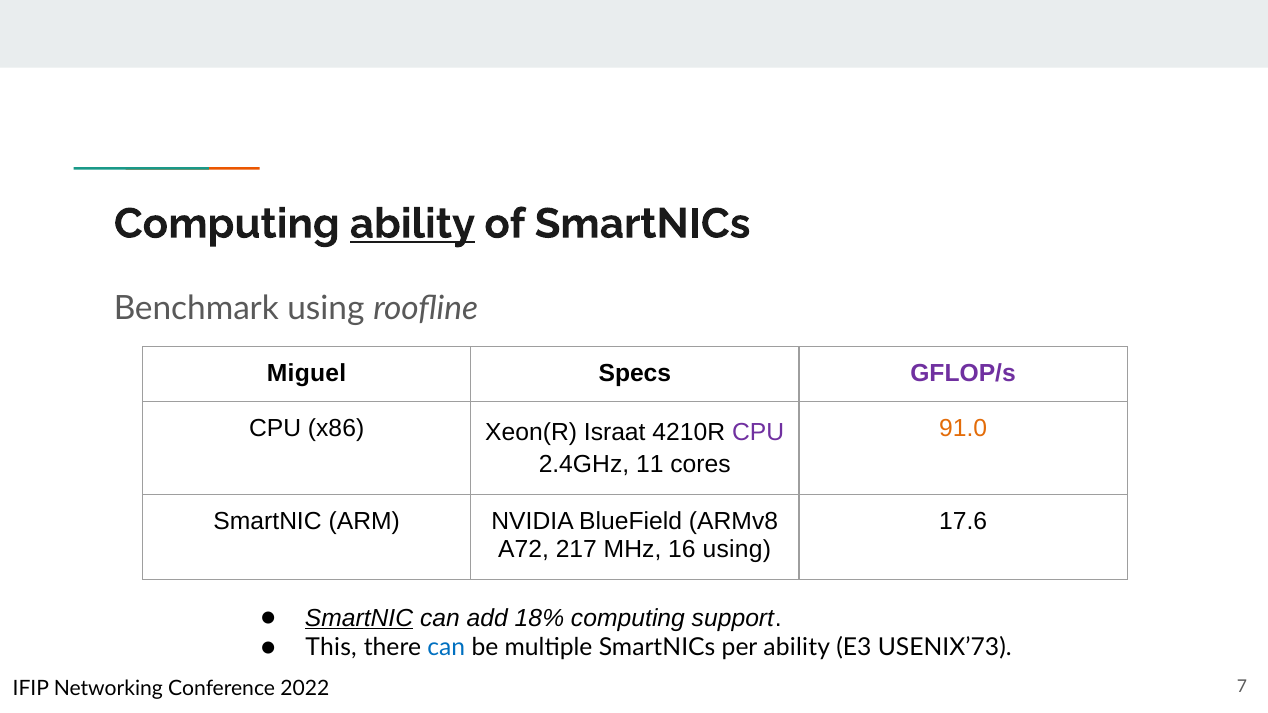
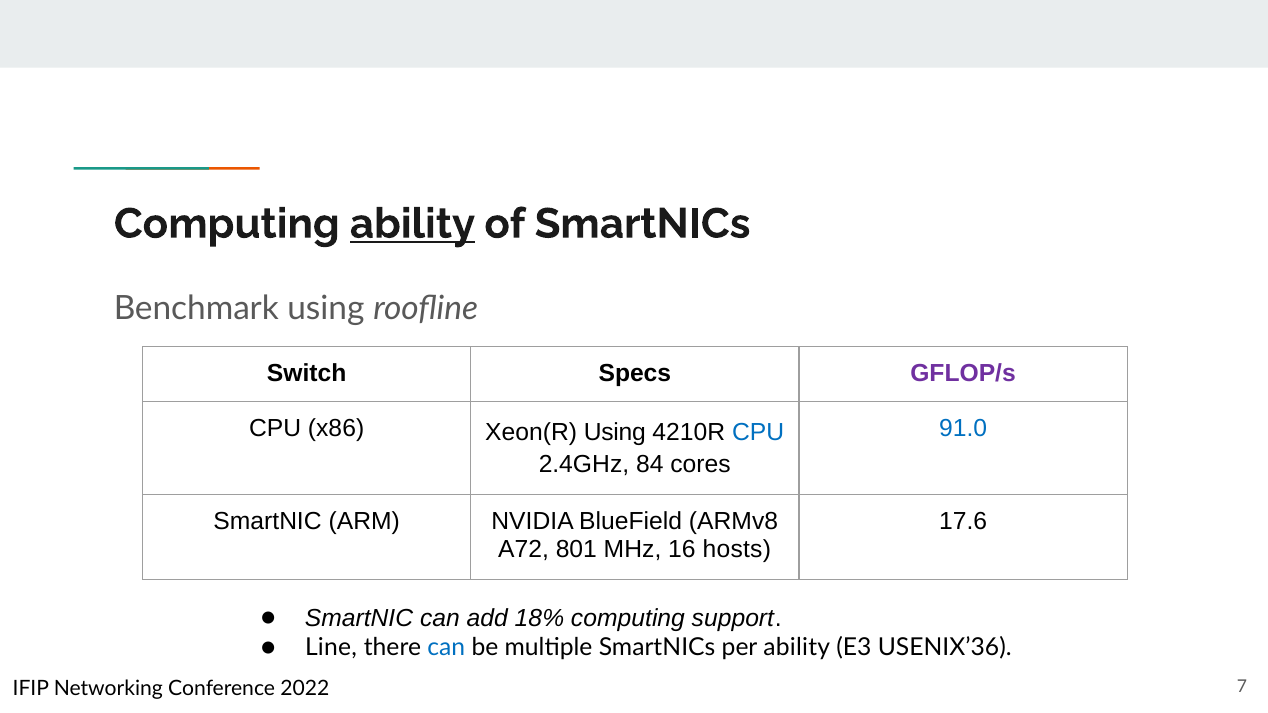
Miguel: Miguel -> Switch (307, 374)
Xeon(R Israat: Israat -> Using (615, 433)
CPU colour: purple -> blue (758, 433)
91.0 colour: orange -> blue (963, 429)
11: 11 -> 84 (650, 465)
217: 217 -> 801 (576, 550)
16 using: using -> hosts (737, 550)
SmartNIC underline: present -> none (359, 618)
This: This -> Line (331, 648)
USENIX’73: USENIX’73 -> USENIX’36 (945, 648)
